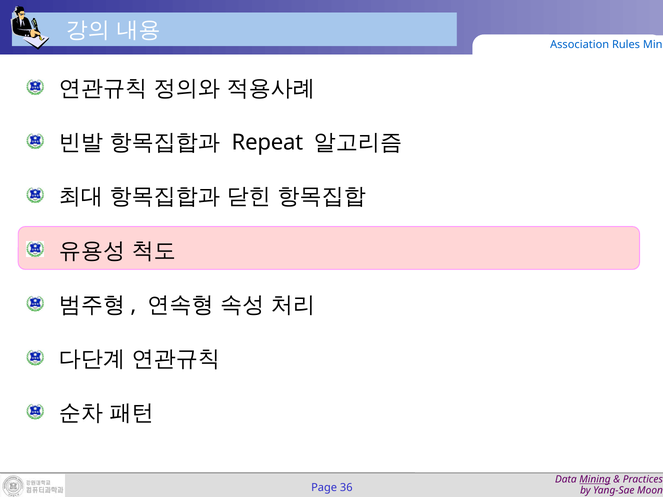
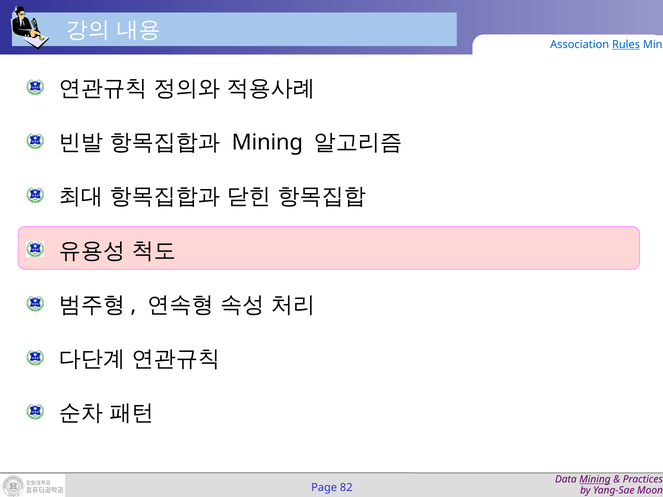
Rules underline: none -> present (626, 45)
Repeat: Repeat -> Mining (267, 143)
36: 36 -> 82 (346, 488)
